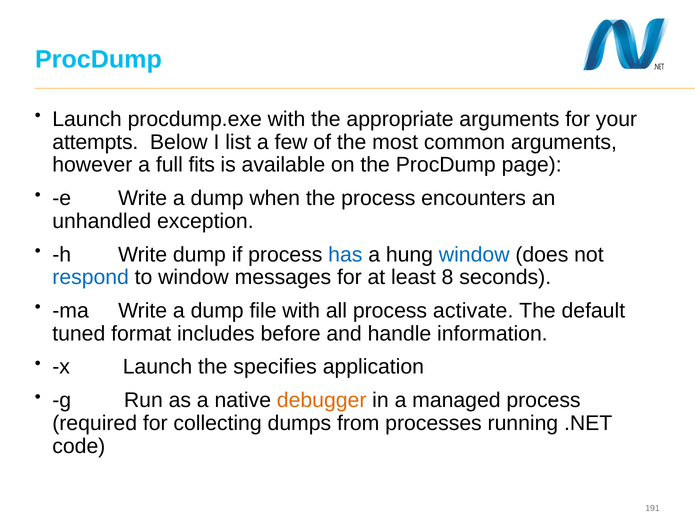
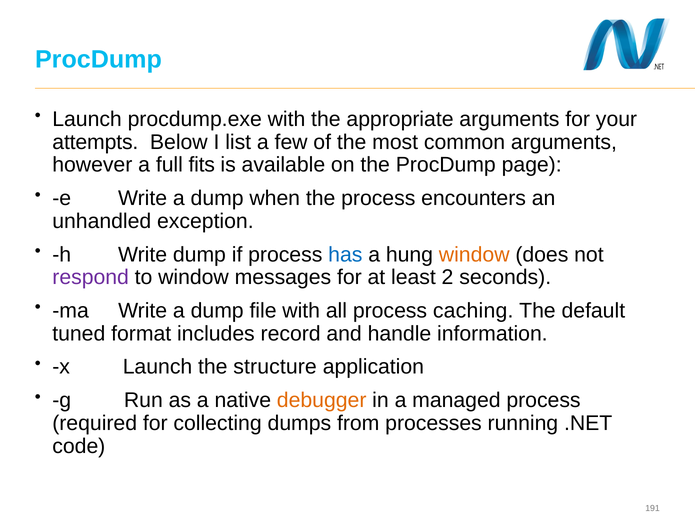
window colour: blue -> orange (474, 255)
respond colour: blue -> purple (91, 278)
8: 8 -> 2 (448, 278)
activate: activate -> caching (473, 311)
before: before -> record (291, 334)
specifies: specifies -> structure (275, 367)
